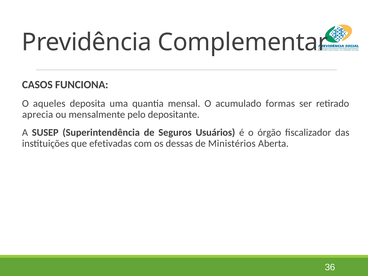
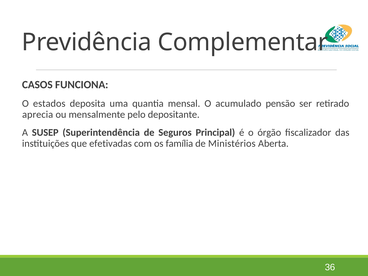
aqueles: aqueles -> estados (49, 103)
formas: formas -> pensão (280, 103)
Usuários: Usuários -> Principal (215, 133)
dessas: dessas -> família (179, 144)
